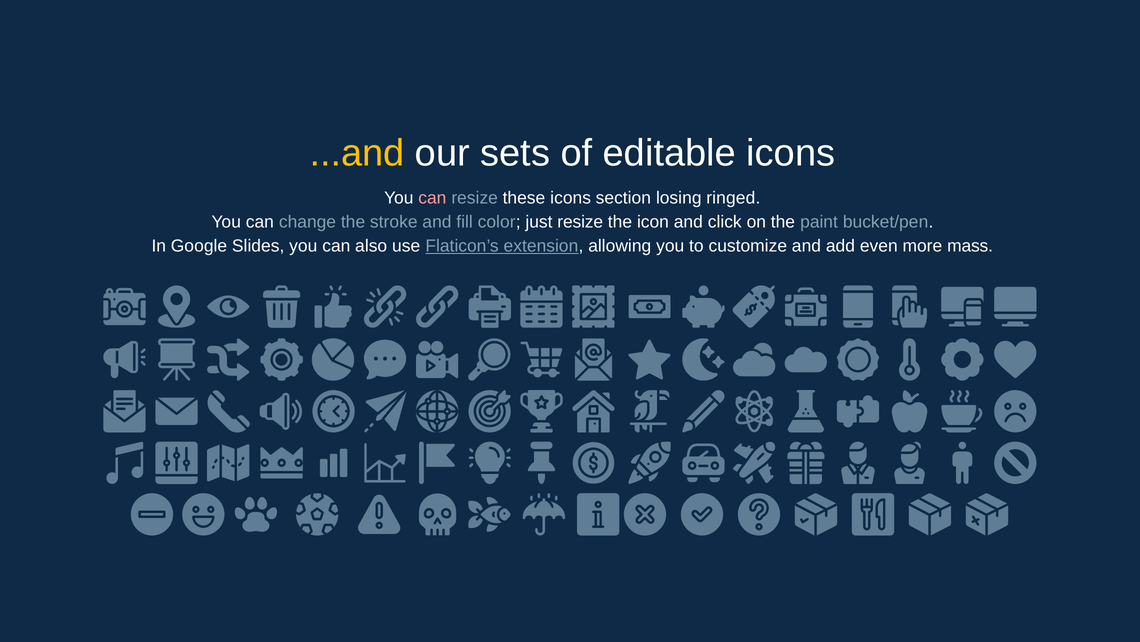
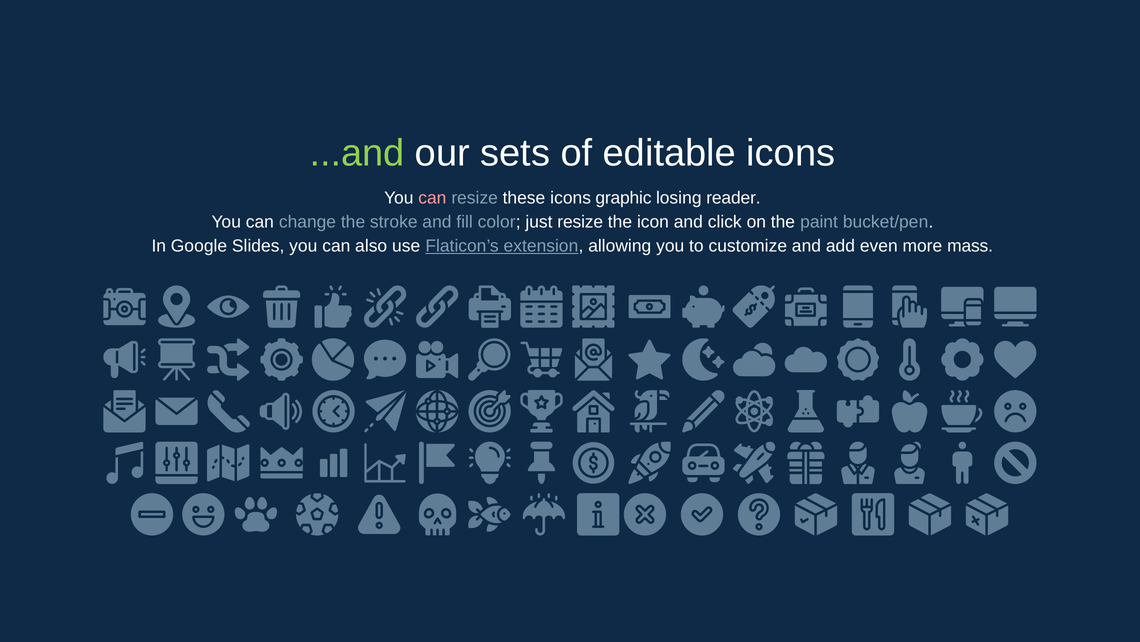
...and colour: yellow -> light green (357, 153)
section: section -> graphic (623, 198)
ringed: ringed -> reader (733, 198)
